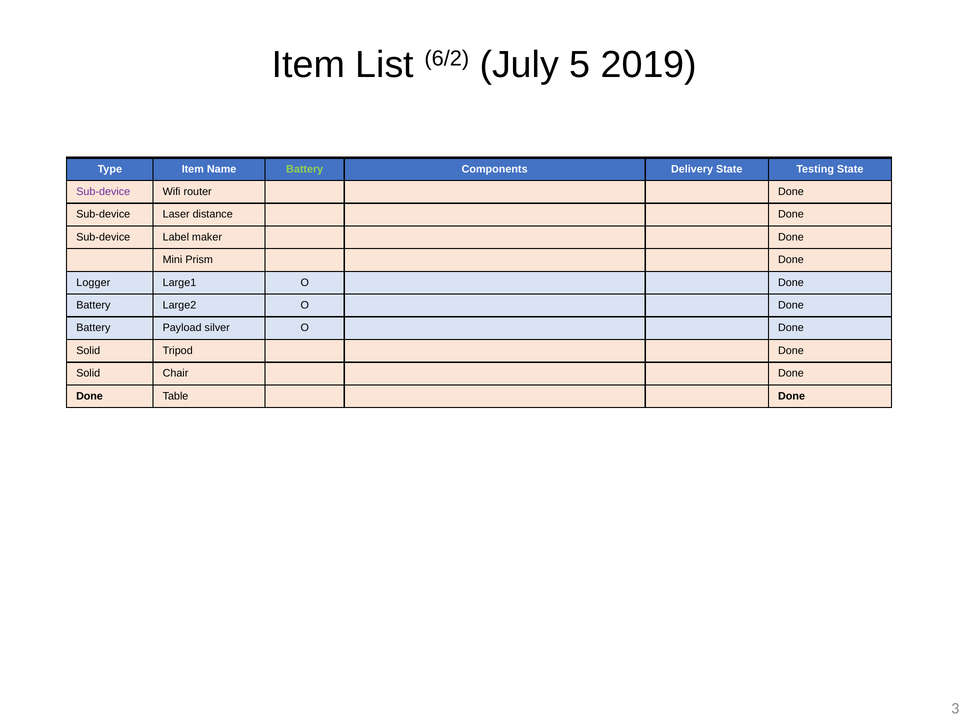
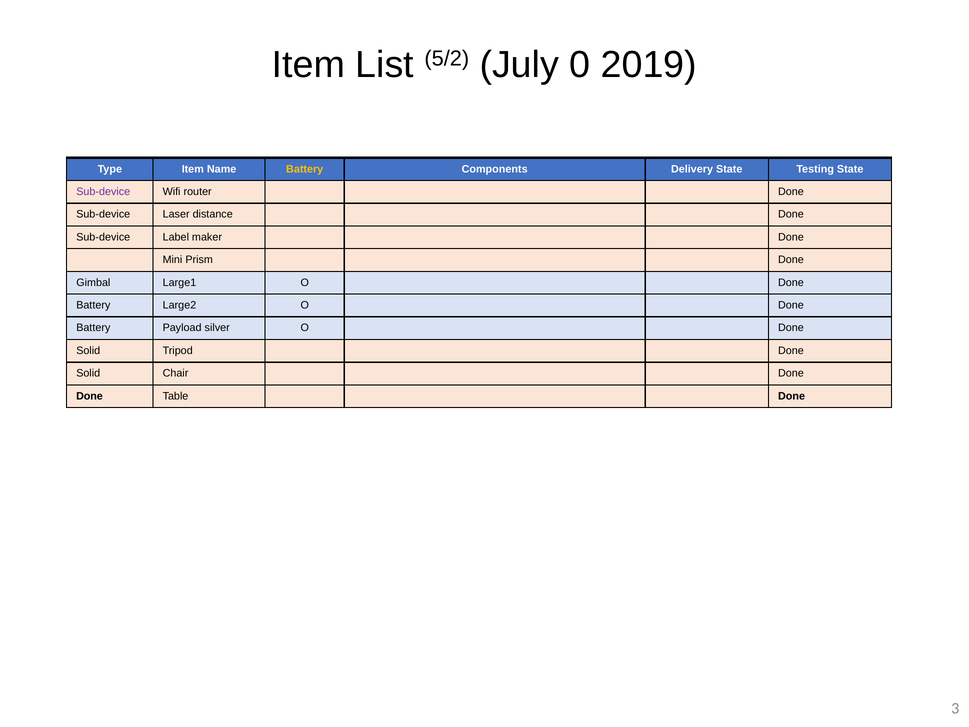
6/2: 6/2 -> 5/2 (447, 59)
5: 5 -> 0 (580, 65)
Battery colour: light green -> yellow (305, 169)
Logger: Logger -> Gimbal (93, 282)
